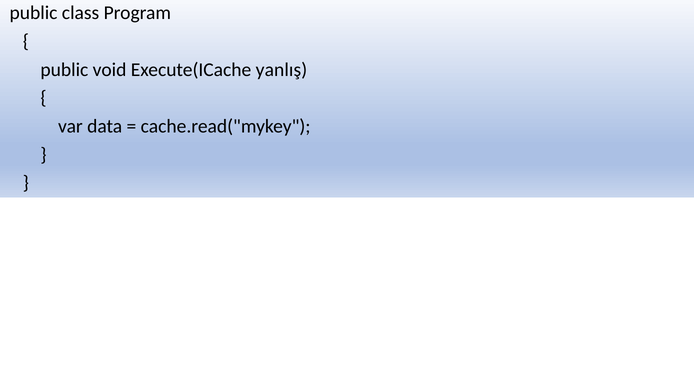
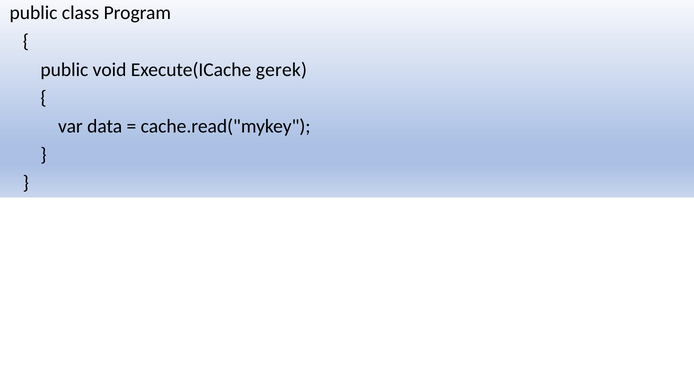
yanlış: yanlış -> gerek (281, 70)
